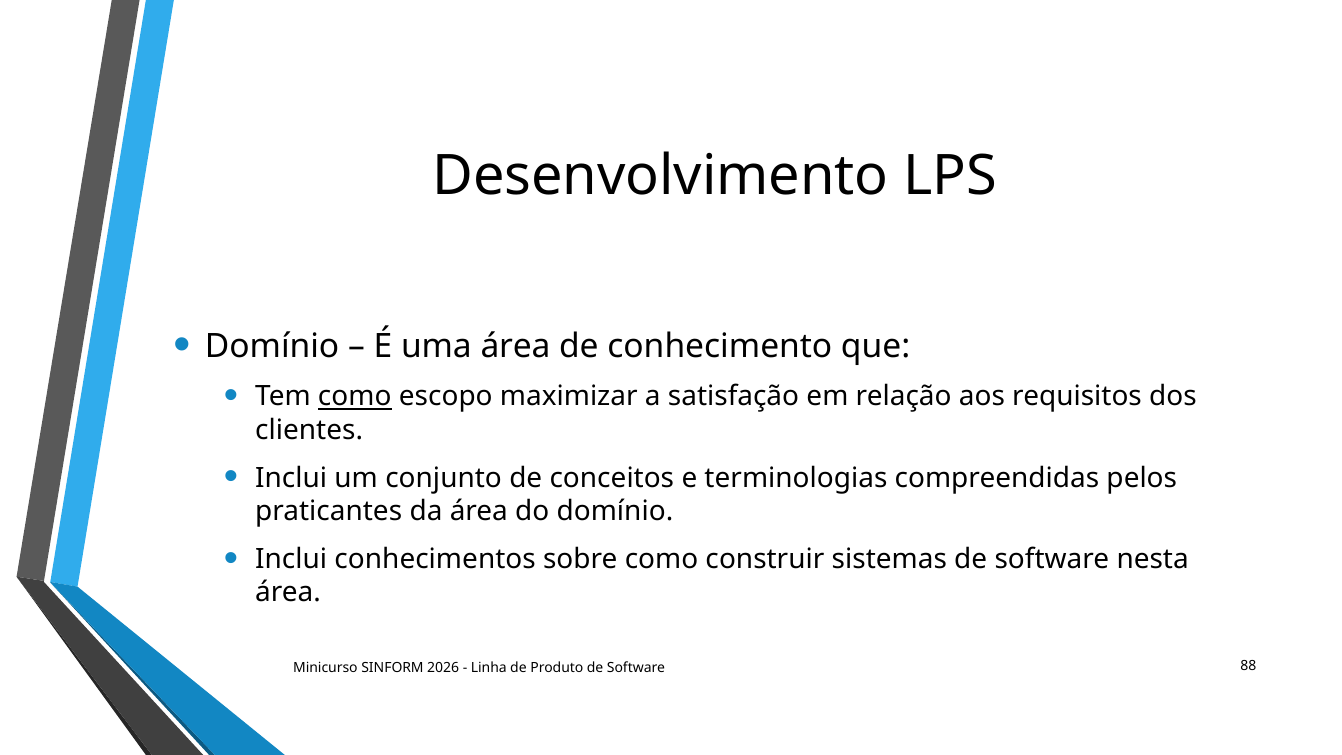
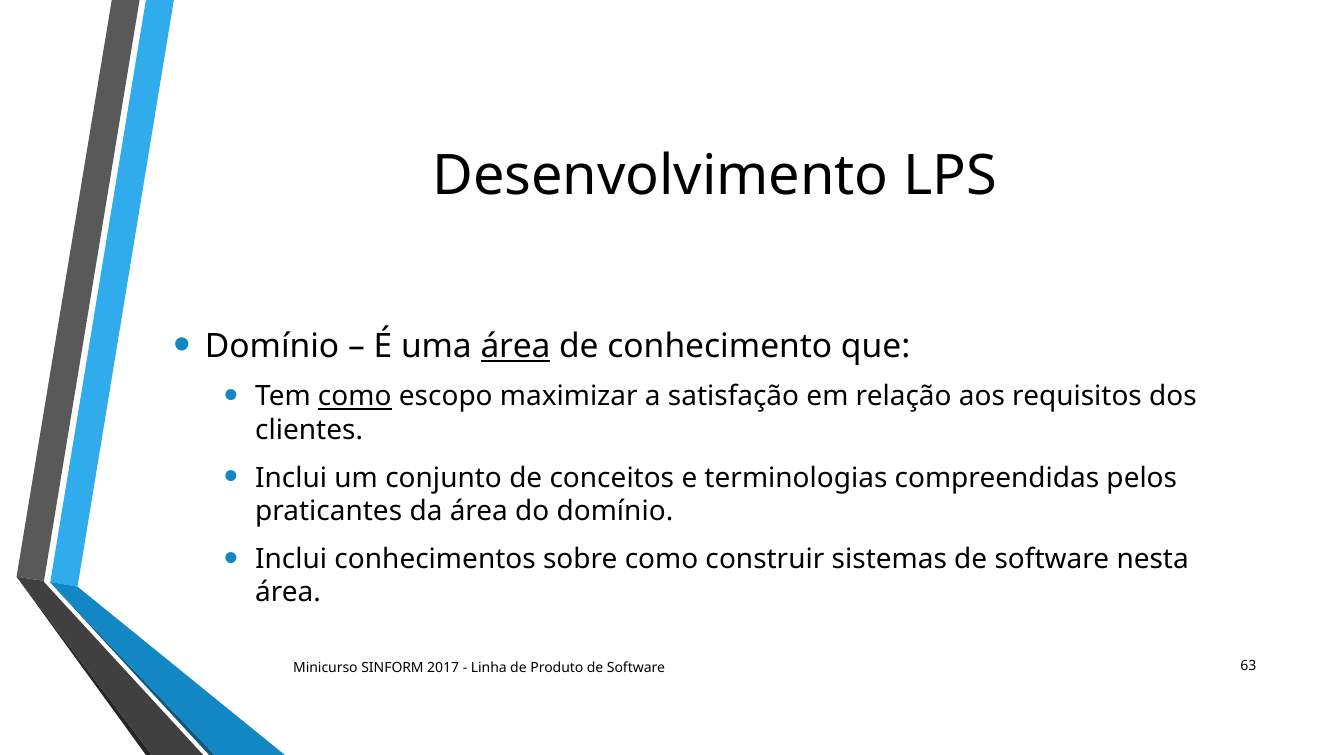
área underline: none -> present (516, 346)
2026: 2026 -> 2017 (443, 668)
88: 88 -> 63 (1248, 666)
